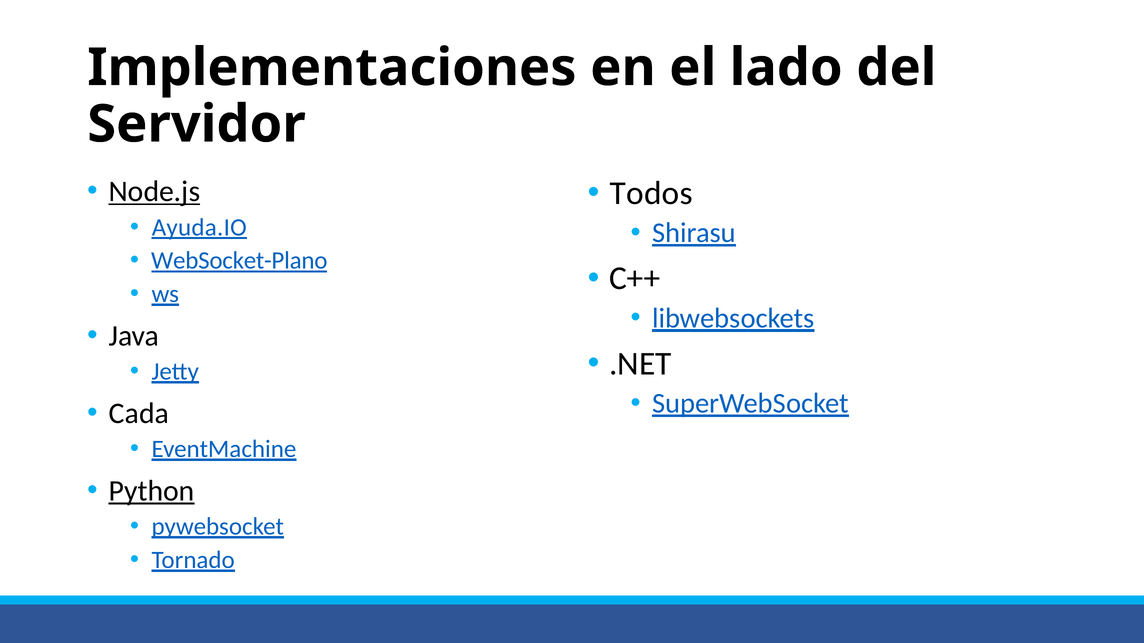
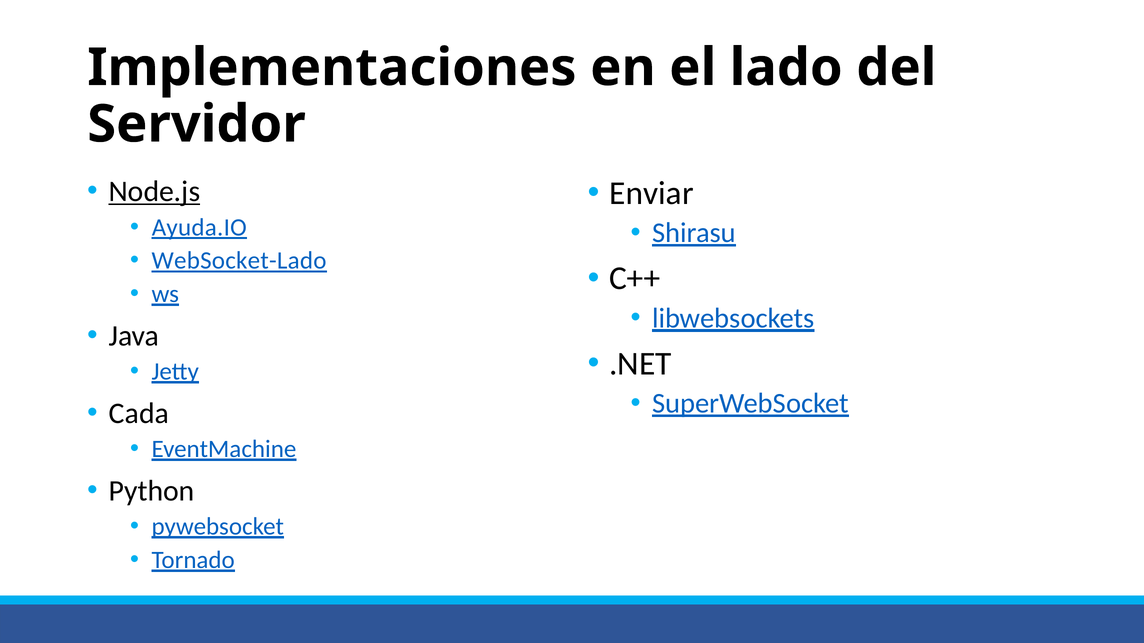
Todos: Todos -> Enviar (651, 193)
WebSocket-Plano: WebSocket-Plano -> WebSocket-Lado (239, 261)
Python underline: present -> none (152, 491)
